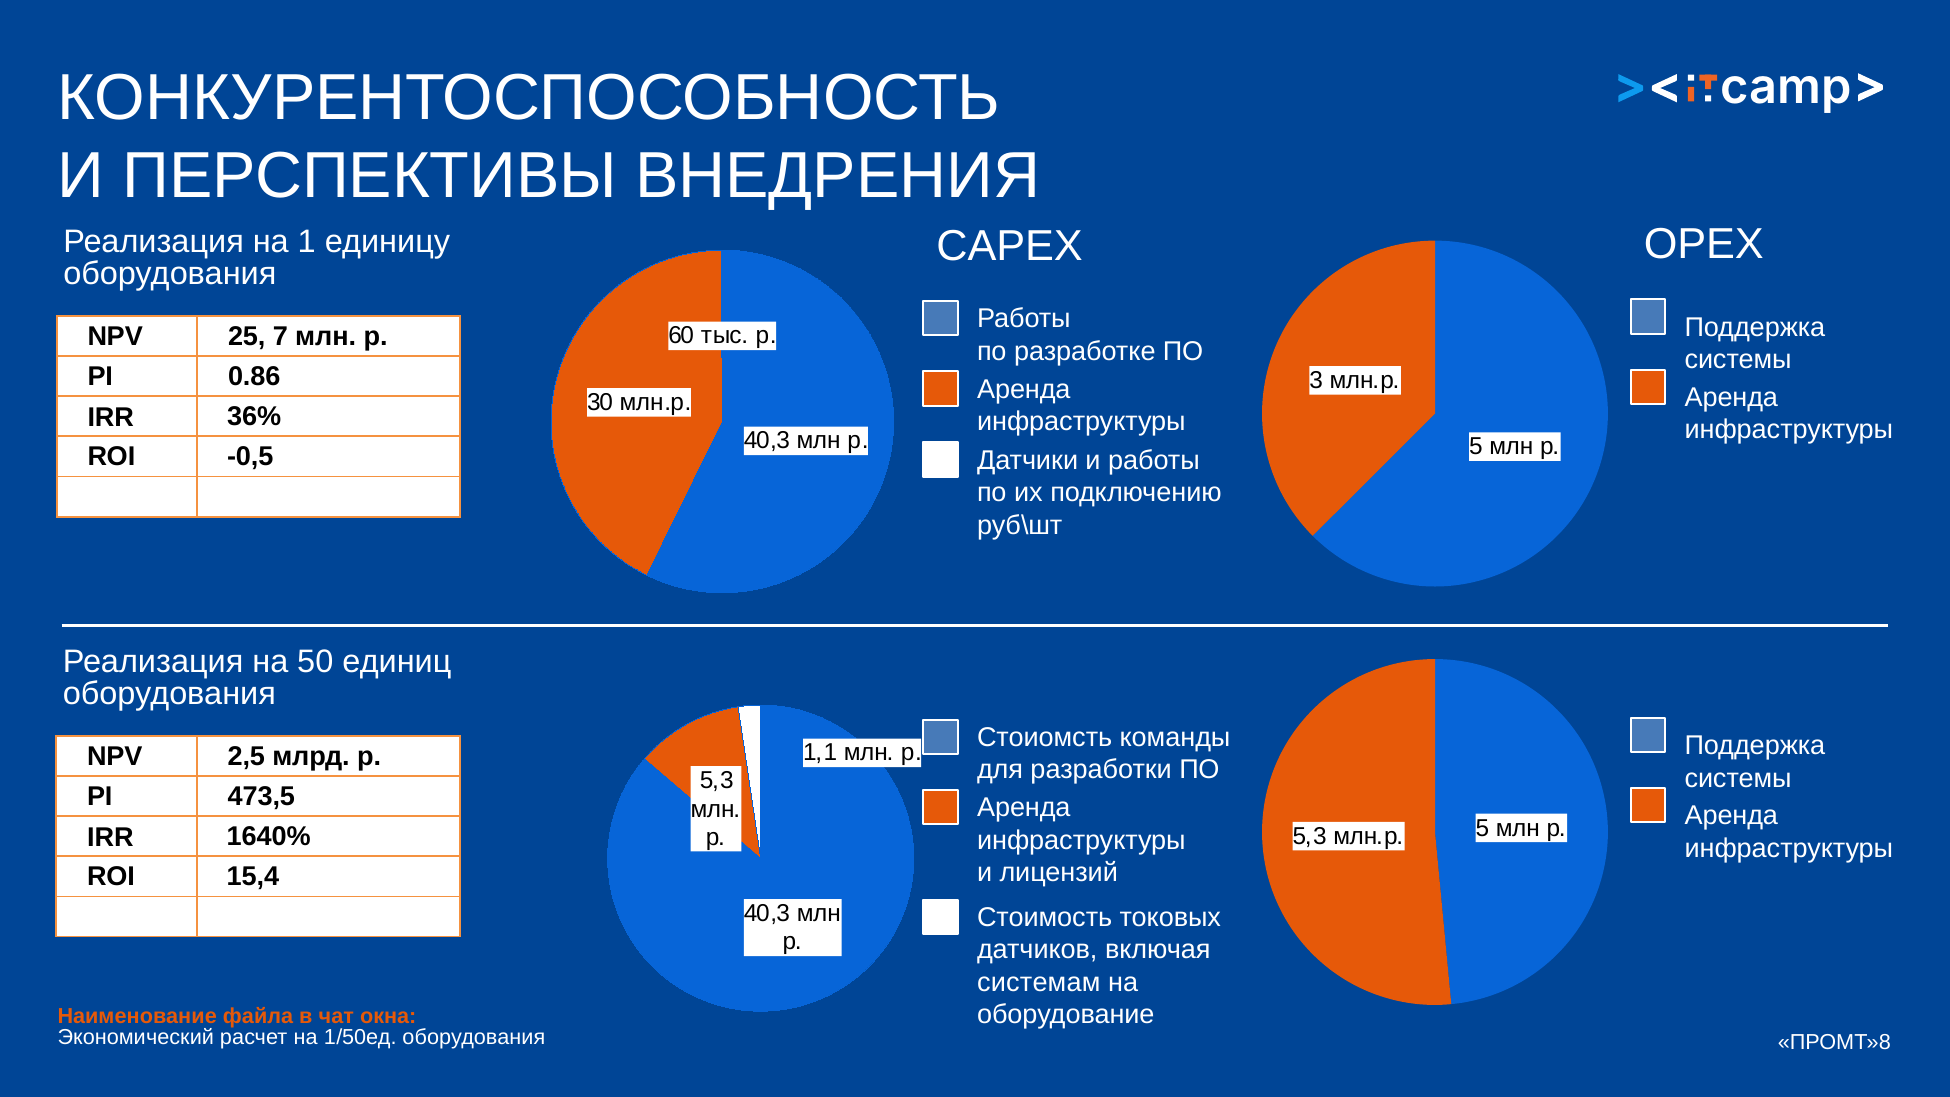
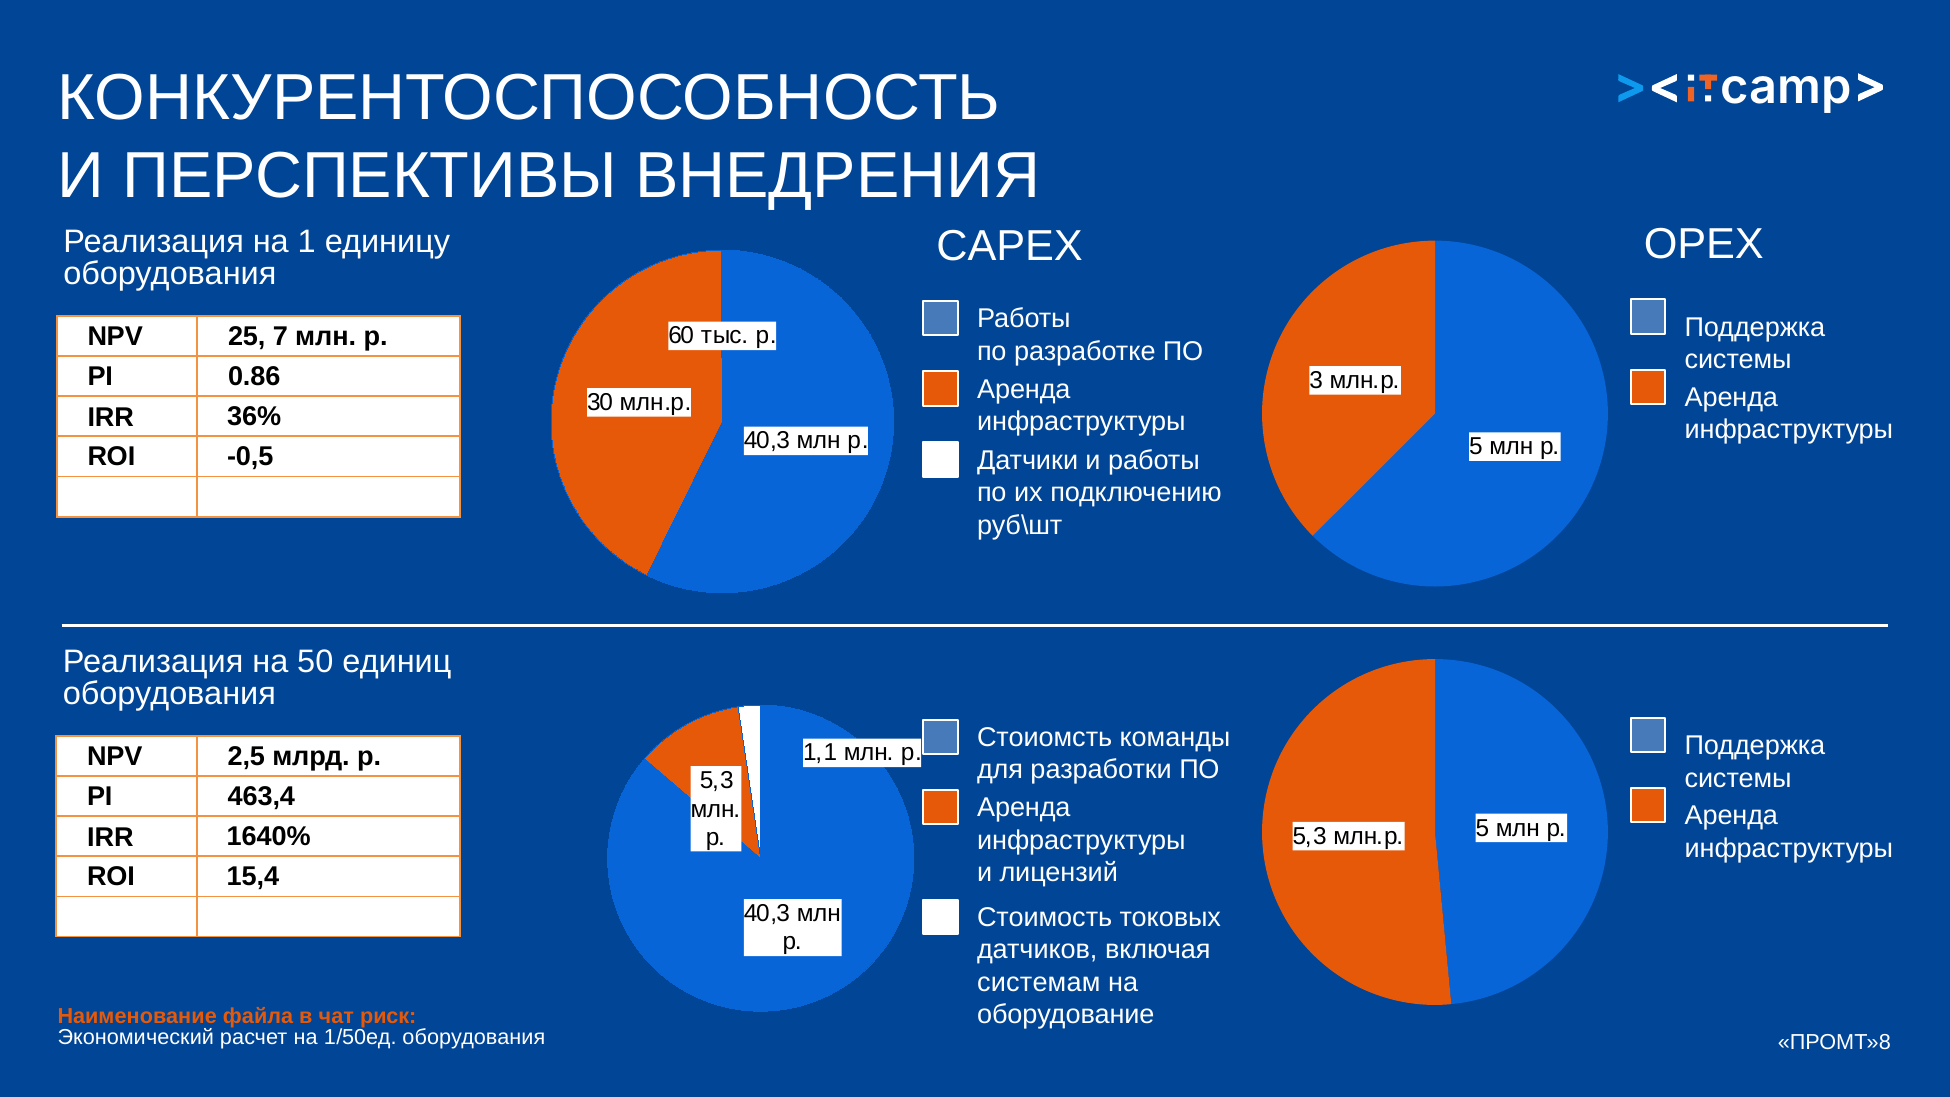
473,5: 473,5 -> 463,4 (261, 796)
окна: окна -> риск (388, 1016)
